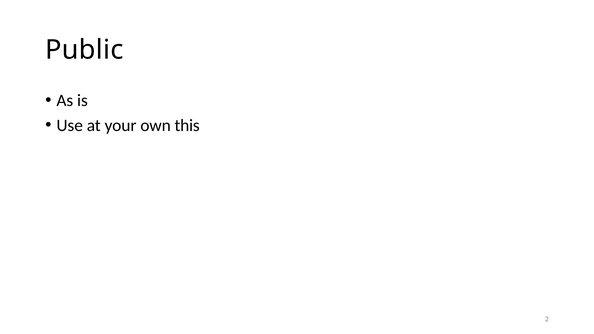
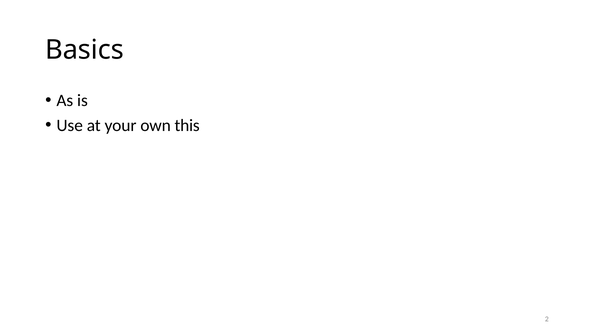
Public: Public -> Basics (85, 50)
